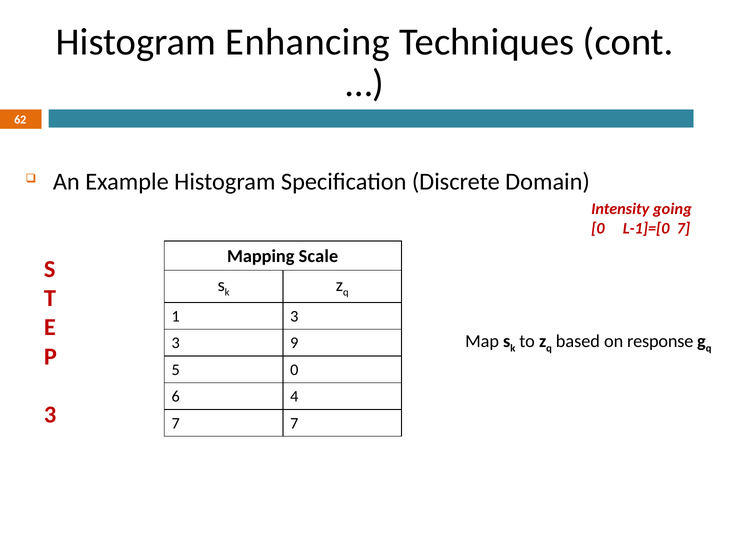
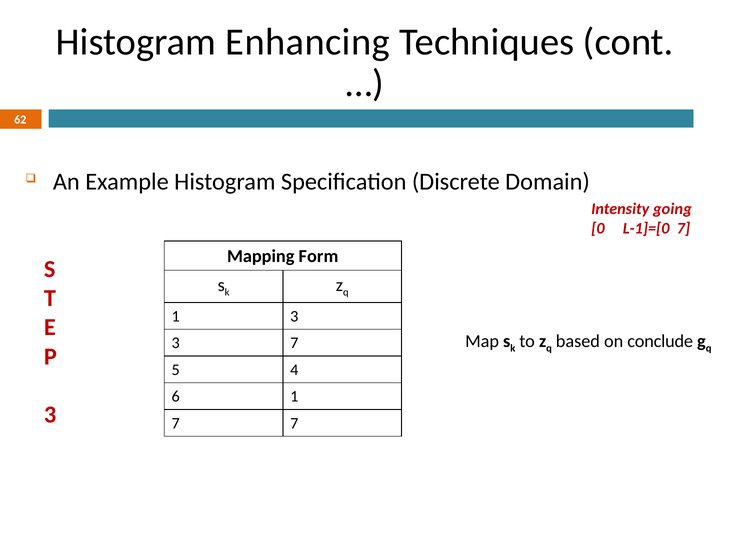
Scale: Scale -> Form (318, 256)
response: response -> conclude (660, 341)
3 9: 9 -> 7 (294, 343)
5 0: 0 -> 4 (294, 370)
6 4: 4 -> 1 (294, 397)
